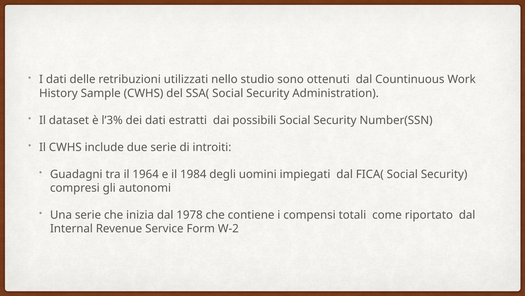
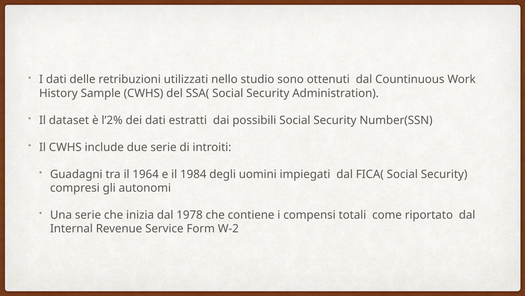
l’3%: l’3% -> l’2% (112, 120)
